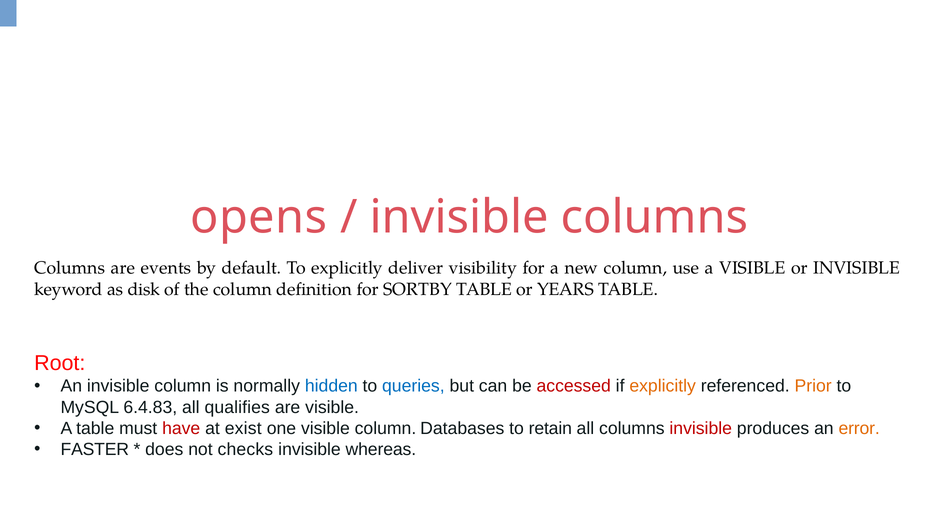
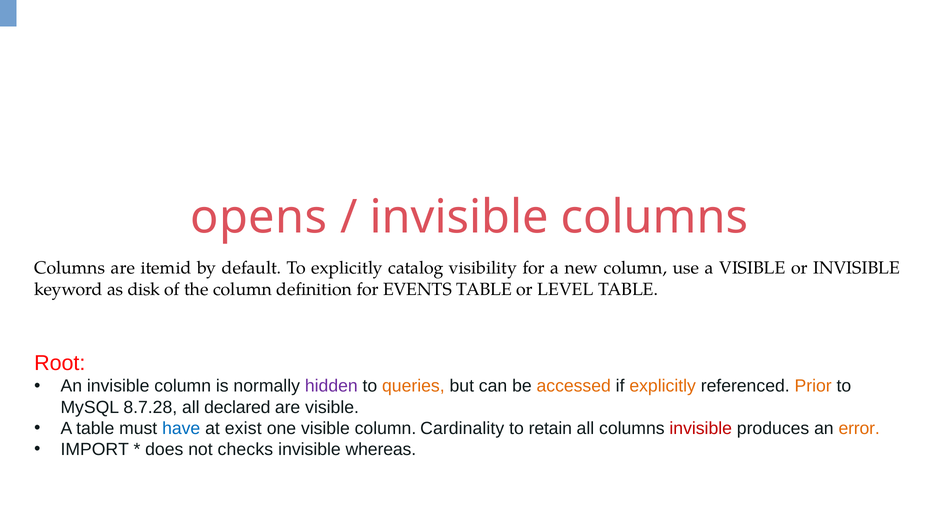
events: events -> itemid (166, 268)
deliver: deliver -> catalog (416, 268)
SORTBY: SORTBY -> EVENTS (417, 289)
YEARS: YEARS -> LEVEL (565, 289)
hidden colour: blue -> purple (331, 386)
queries colour: blue -> orange (413, 386)
accessed colour: red -> orange (574, 386)
6.4.83: 6.4.83 -> 8.7.28 (150, 407)
qualifies: qualifies -> declared (237, 407)
have colour: red -> blue (181, 429)
Databases: Databases -> Cardinality (462, 429)
FASTER: FASTER -> IMPORT (95, 450)
